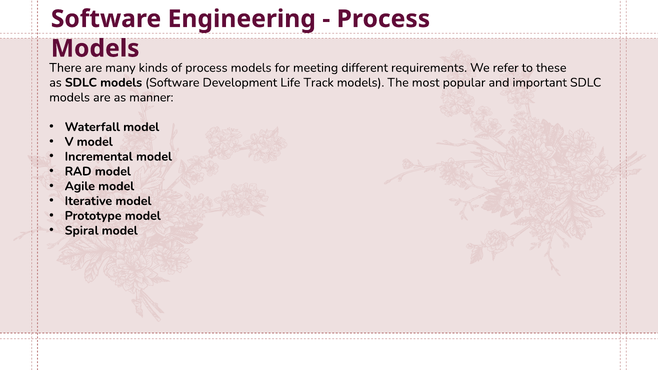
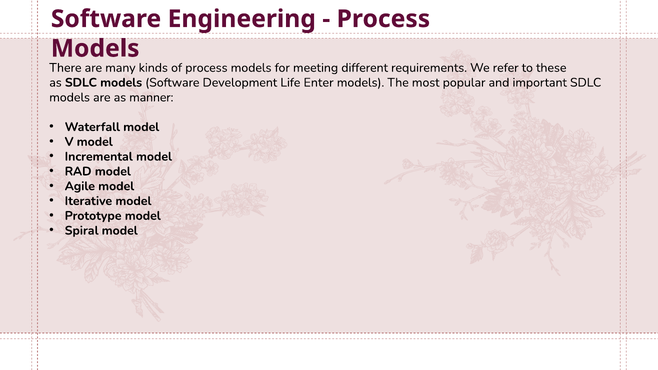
Track: Track -> Enter (319, 83)
